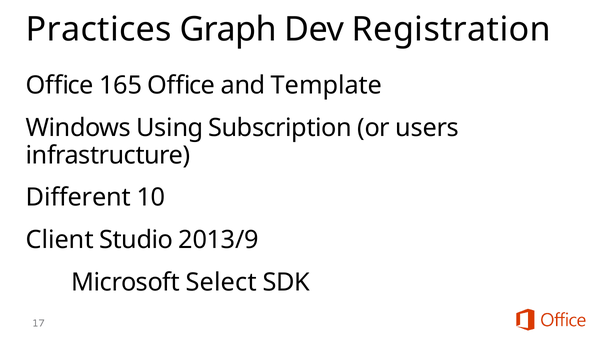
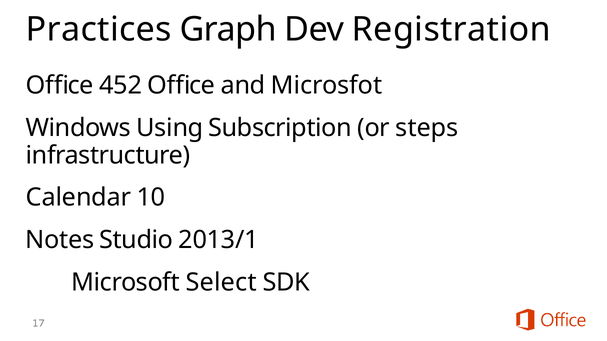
165: 165 -> 452 (121, 86)
Template: Template -> Microsfot (327, 86)
users: users -> steps (427, 128)
Different: Different -> Calendar (79, 198)
Client: Client -> Notes (60, 240)
2013/9: 2013/9 -> 2013/1 (219, 240)
